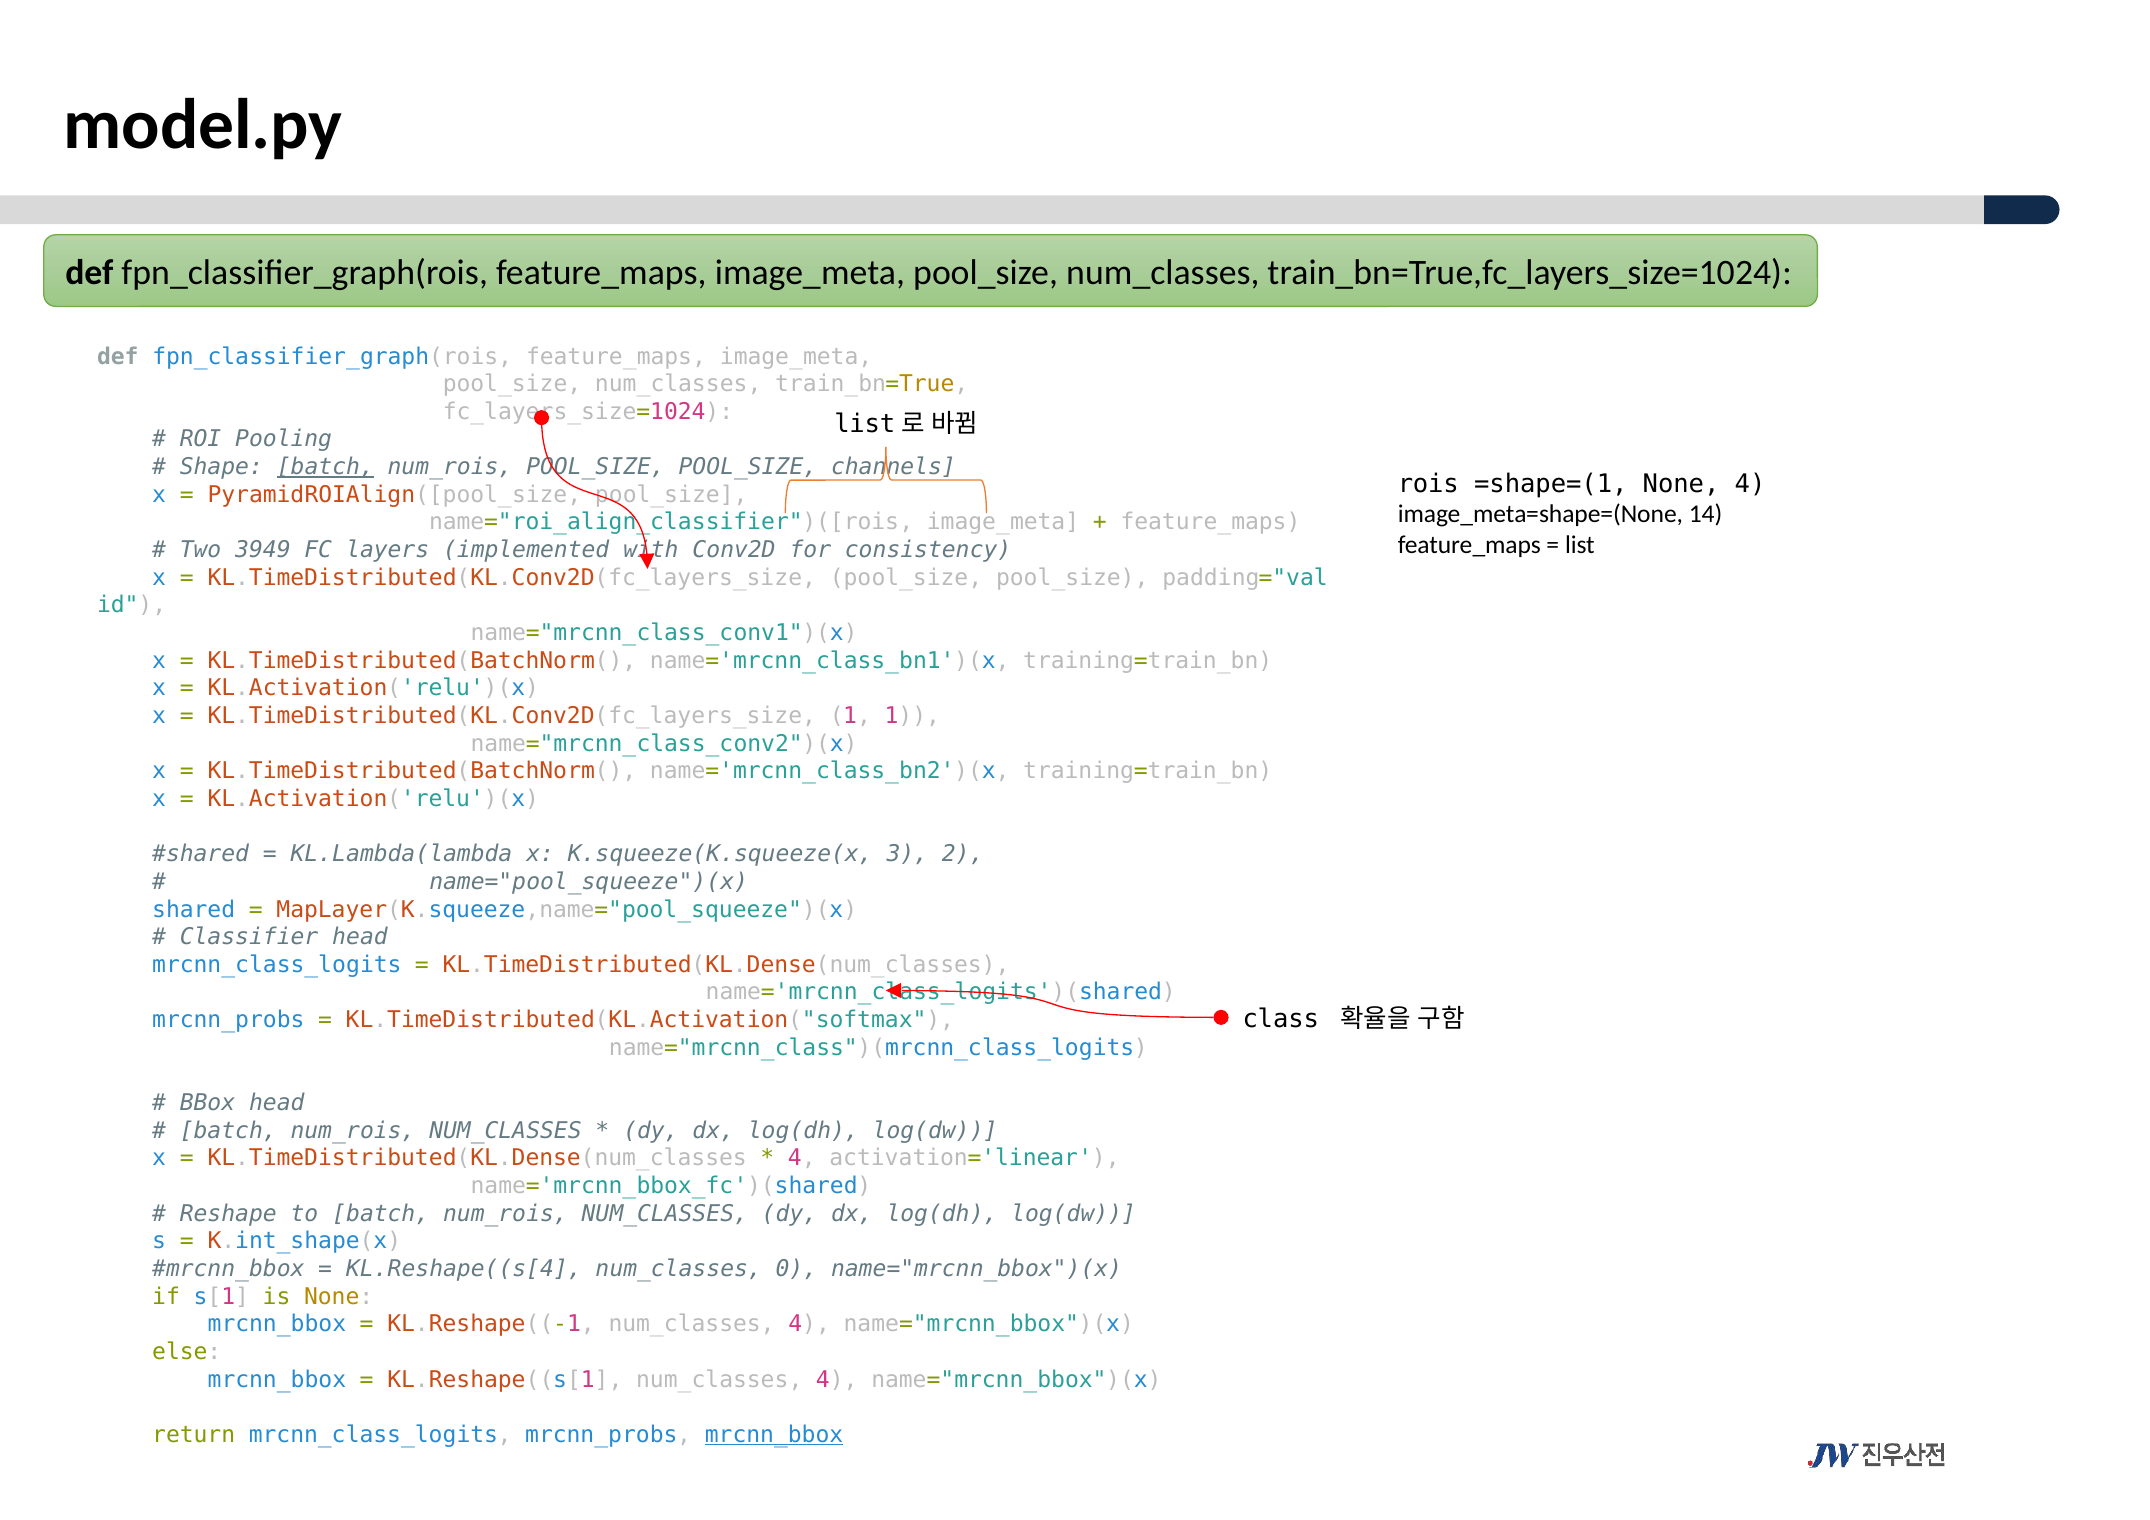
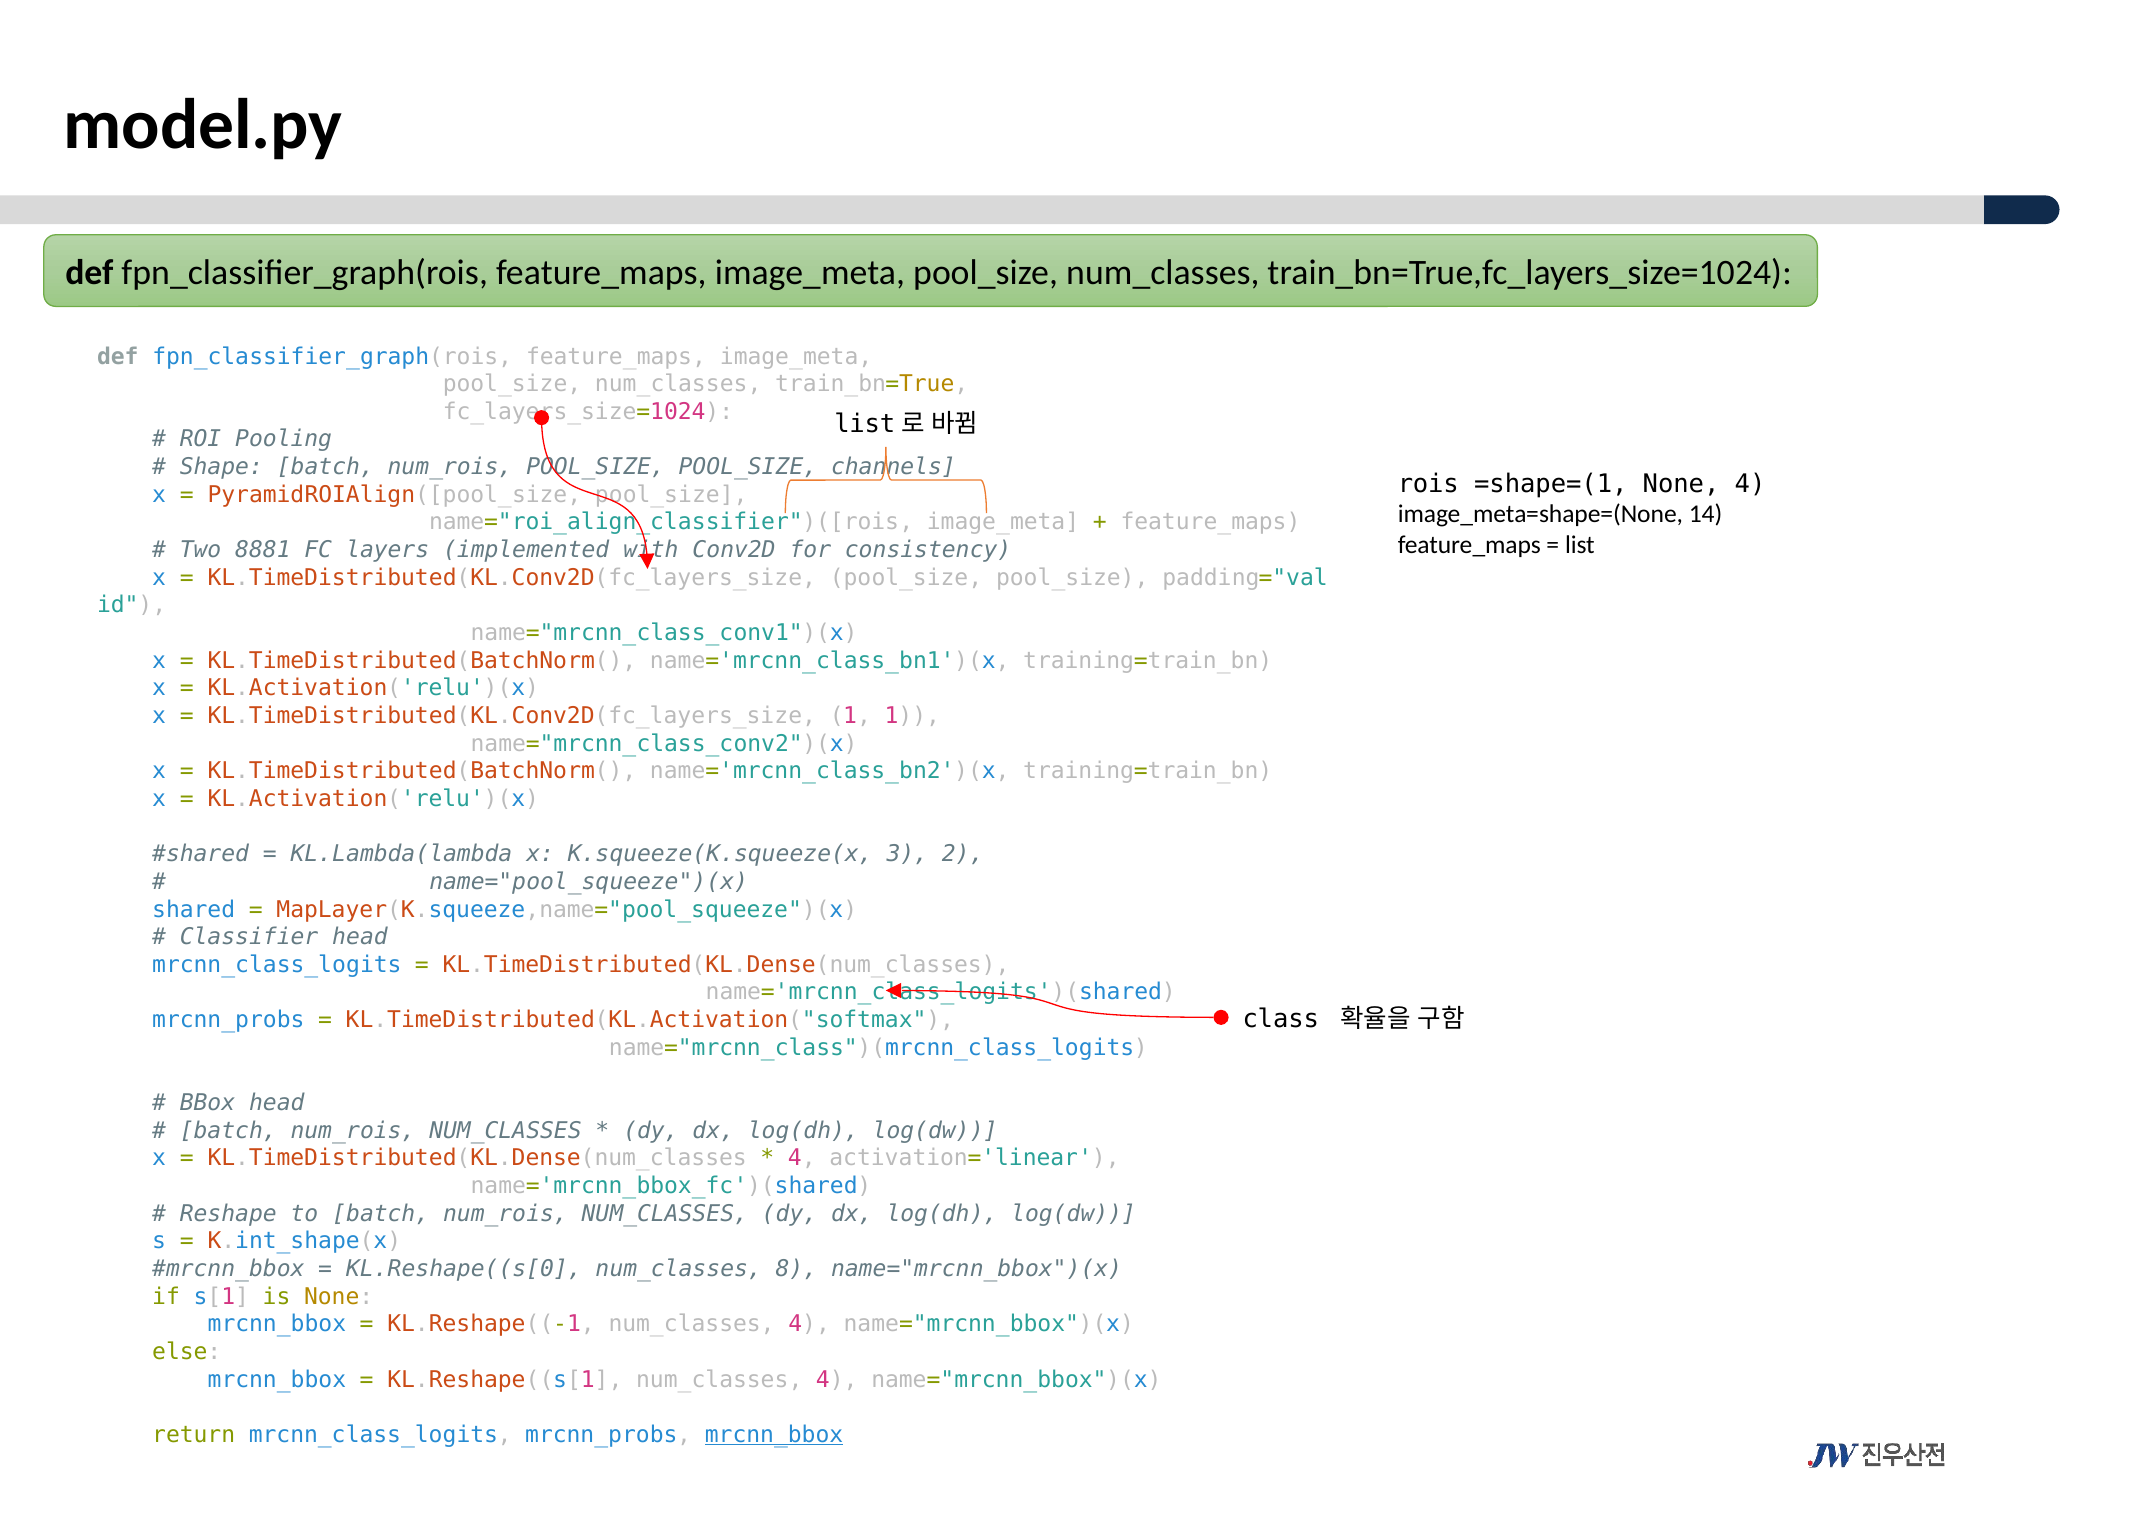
batch underline: present -> none (325, 467)
3949: 3949 -> 8881 (263, 550)
KL.Reshape((s[4: KL.Reshape((s[4 -> KL.Reshape((s[0 (464, 1269)
0: 0 -> 8 (796, 1269)
